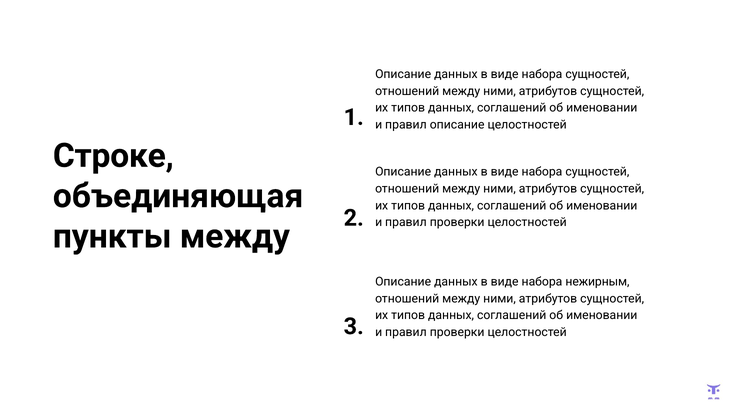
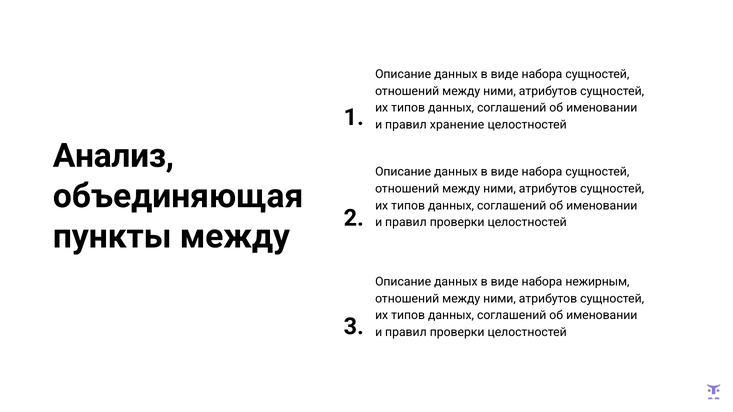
правил описание: описание -> хранение (457, 125)
Строке: Строке -> Анализ (113, 156)
